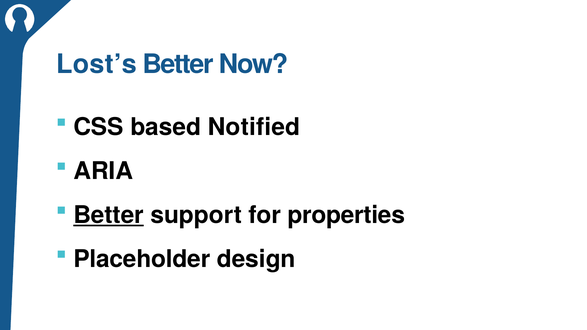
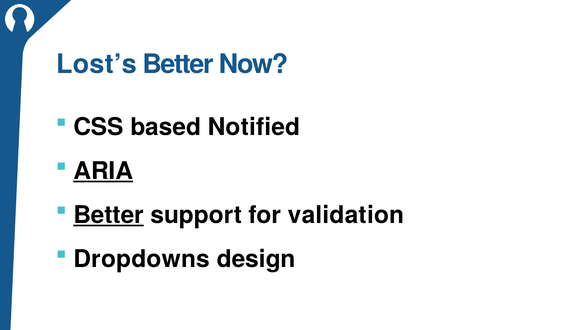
ARIA underline: none -> present (103, 171)
properties: properties -> validation (346, 215)
Placeholder: Placeholder -> Dropdowns (142, 259)
